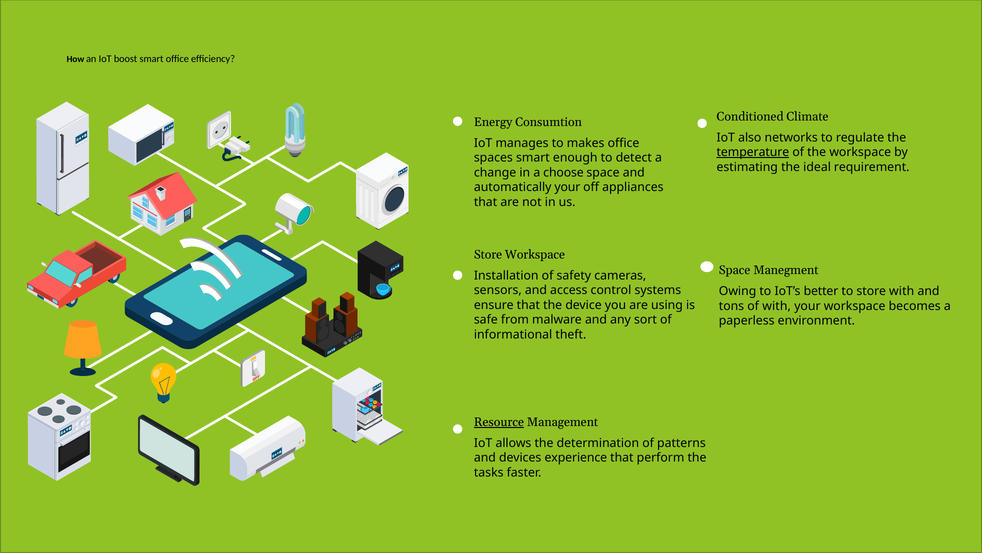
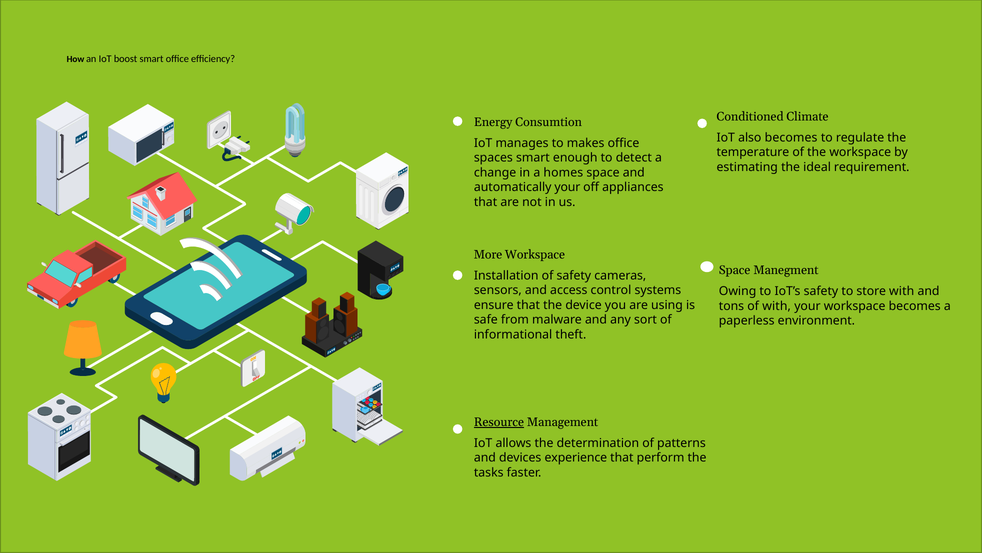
also networks: networks -> becomes (791, 137)
temperature underline: present -> none (753, 152)
choose: choose -> homes (563, 172)
Store: Store -> More (488, 254)
IoT’s better: better -> safety (821, 291)
